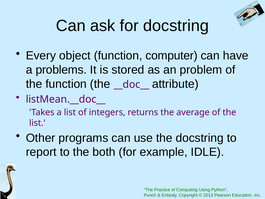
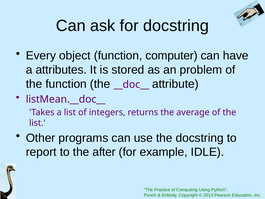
problems: problems -> attributes (61, 70)
both: both -> after (104, 152)
